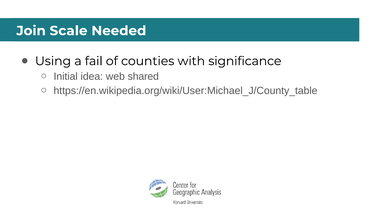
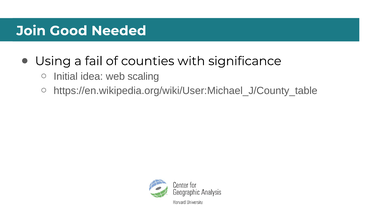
Scale: Scale -> Good (69, 31)
shared: shared -> scaling (143, 76)
